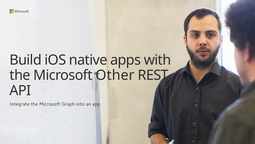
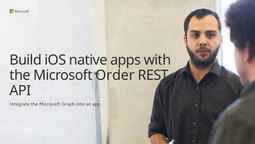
Other: Other -> Order (115, 75)
